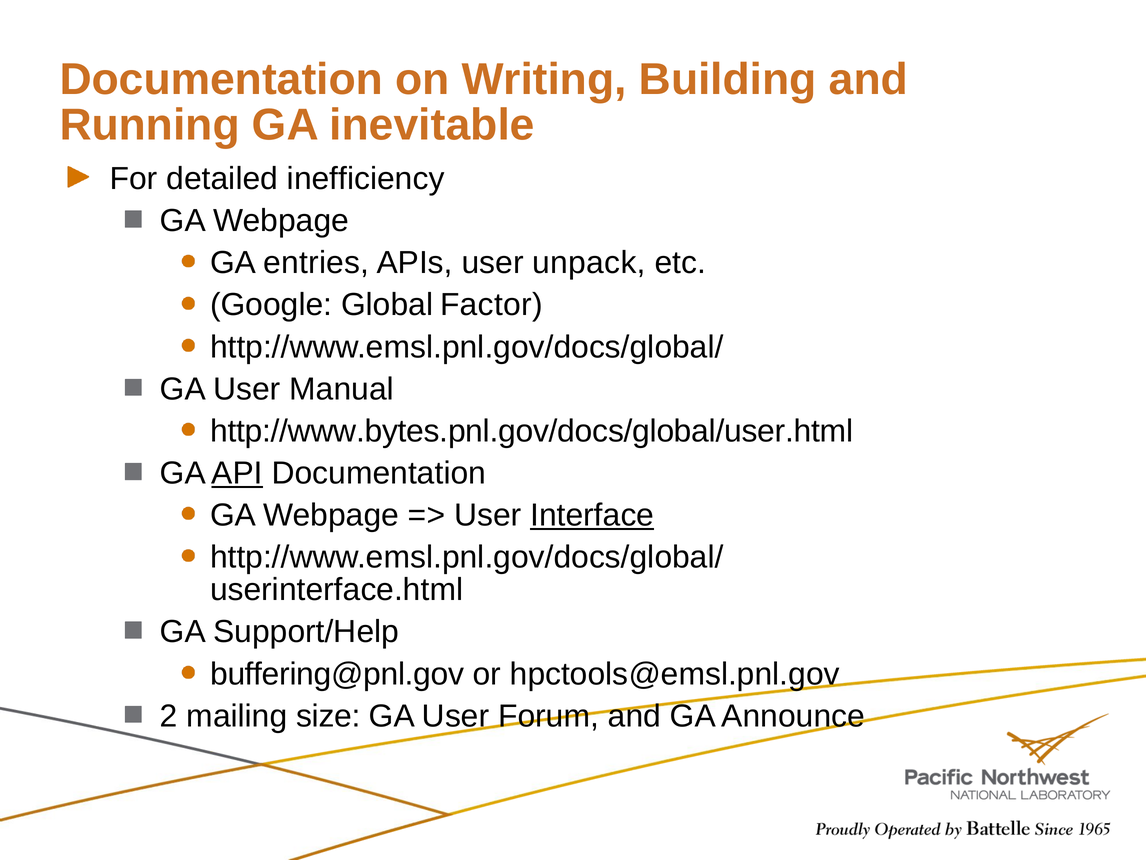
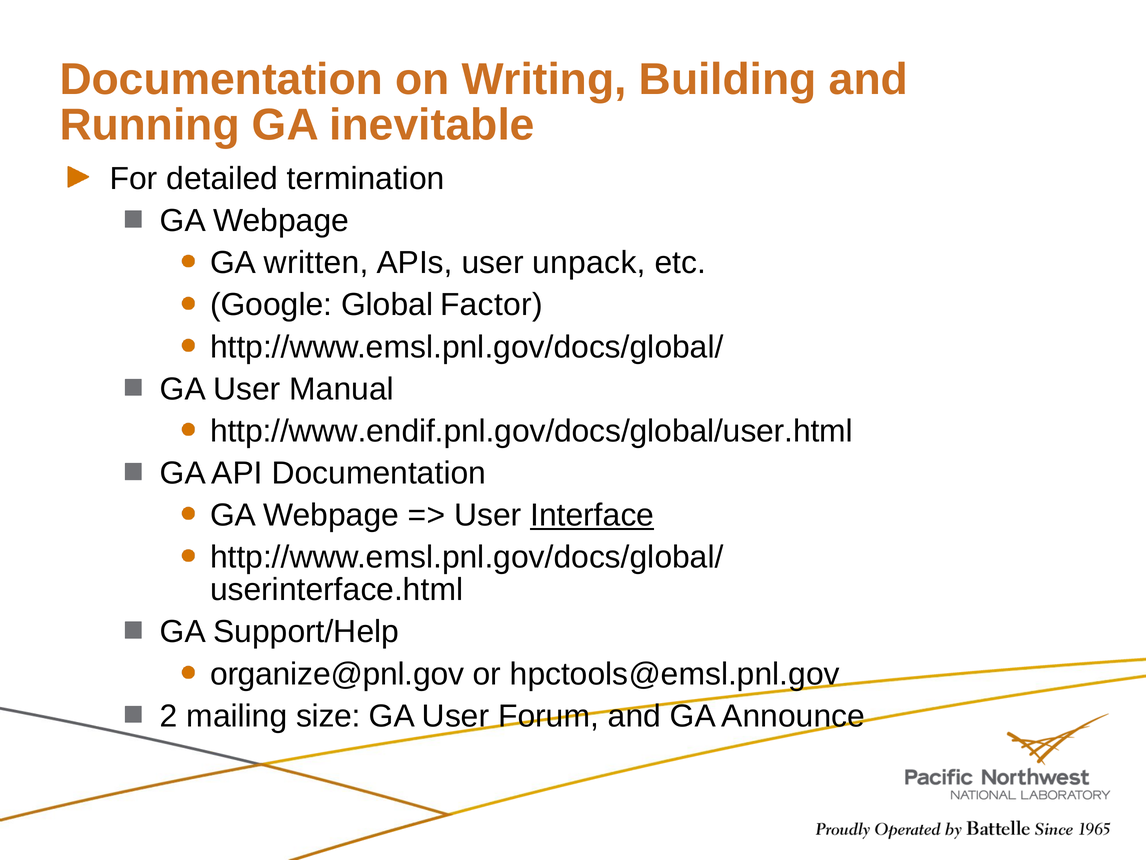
inefficiency: inefficiency -> termination (366, 179)
entries: entries -> written (316, 263)
http://www.bytes.pnl.gov/docs/global/user.html: http://www.bytes.pnl.gov/docs/global/user.html -> http://www.endif.pnl.gov/docs/global/user.html (532, 431)
API underline: present -> none (237, 473)
buffering@pnl.gov: buffering@pnl.gov -> organize@pnl.gov (337, 674)
